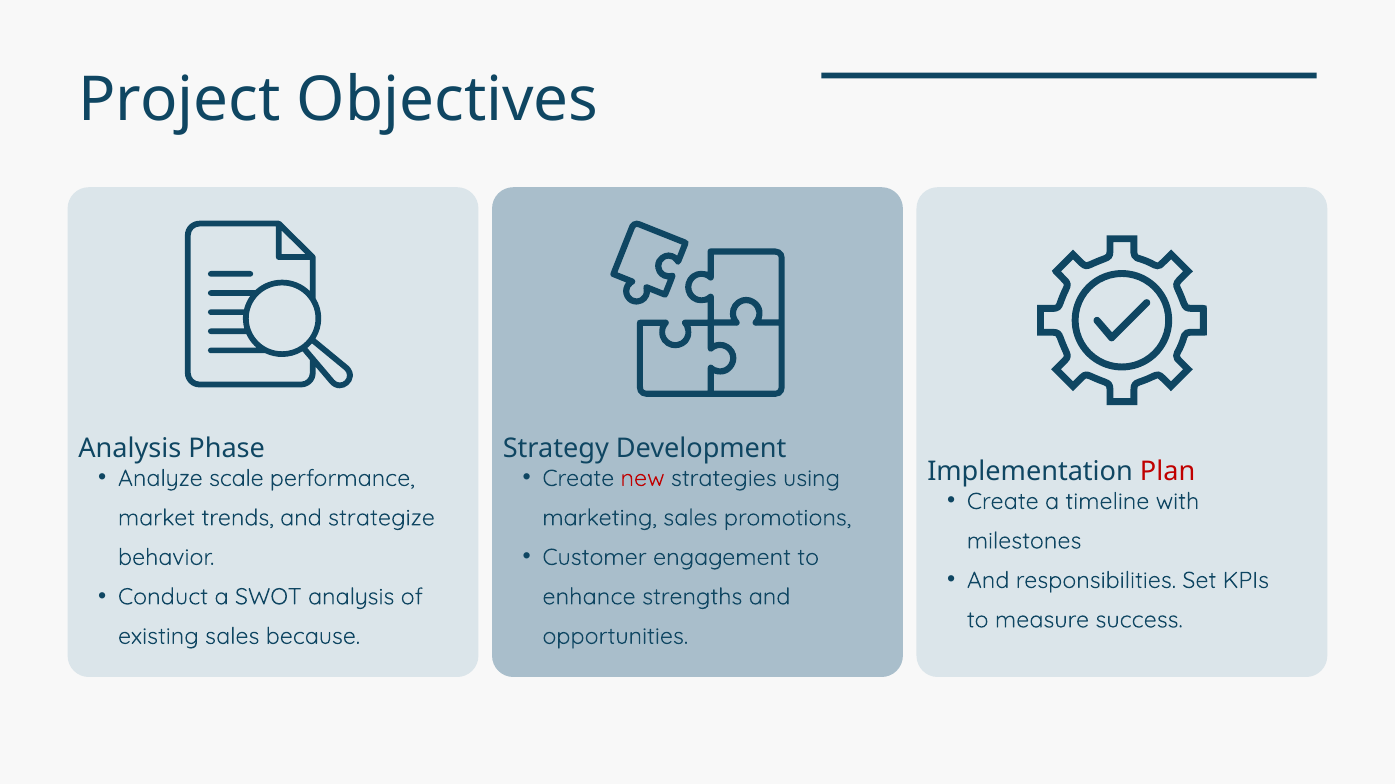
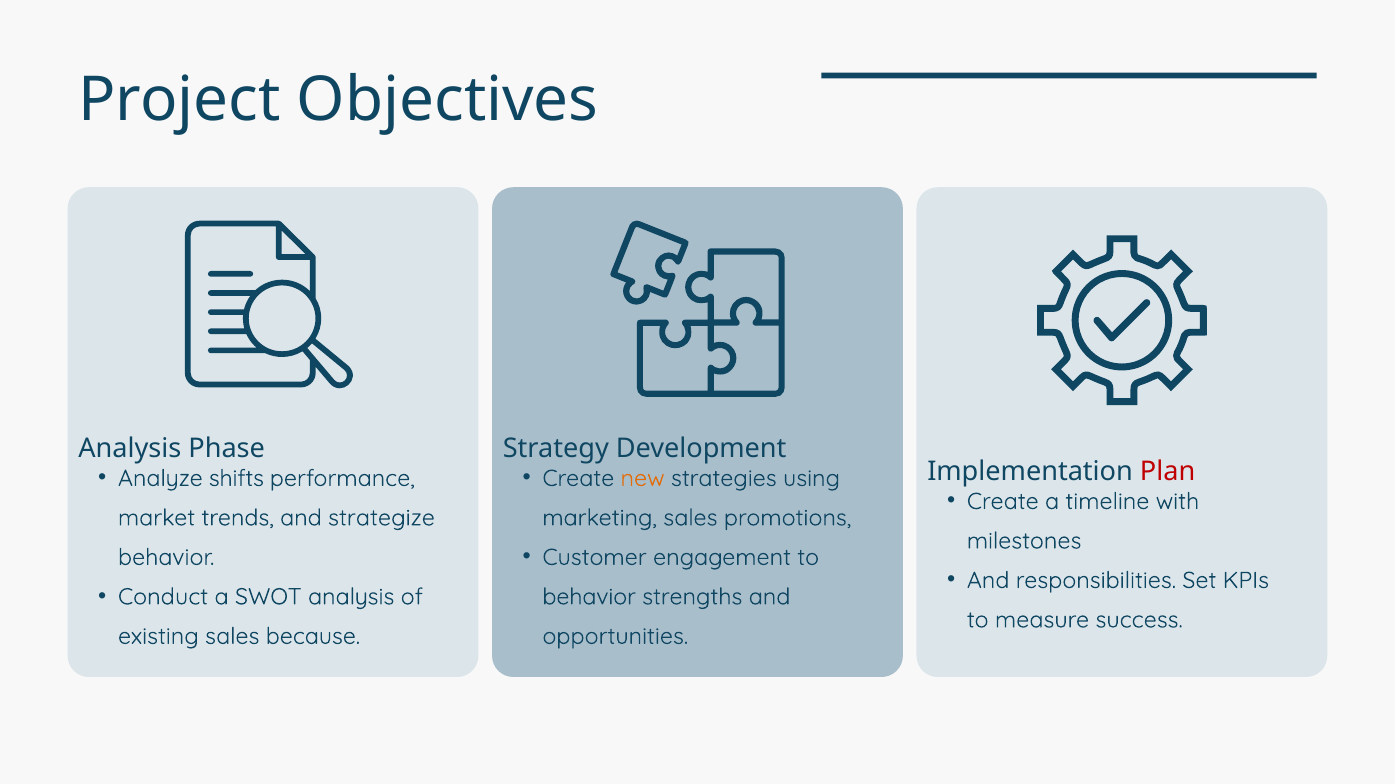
scale: scale -> shifts (236, 479)
new colour: red -> orange (643, 479)
enhance: enhance -> behavior (589, 597)
